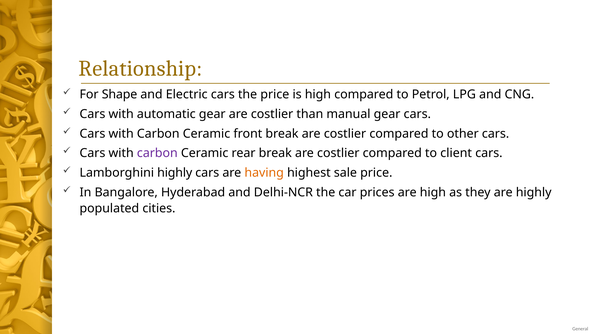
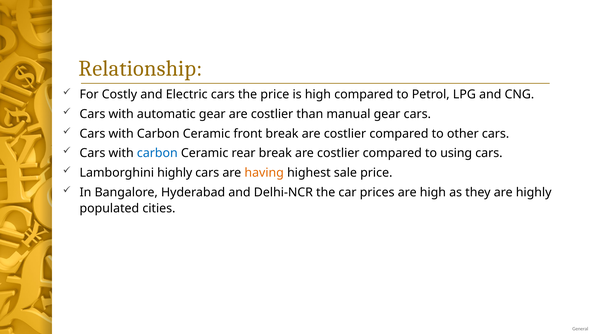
Shape: Shape -> Costly (119, 94)
carbon colour: purple -> blue (157, 153)
client: client -> using (456, 153)
